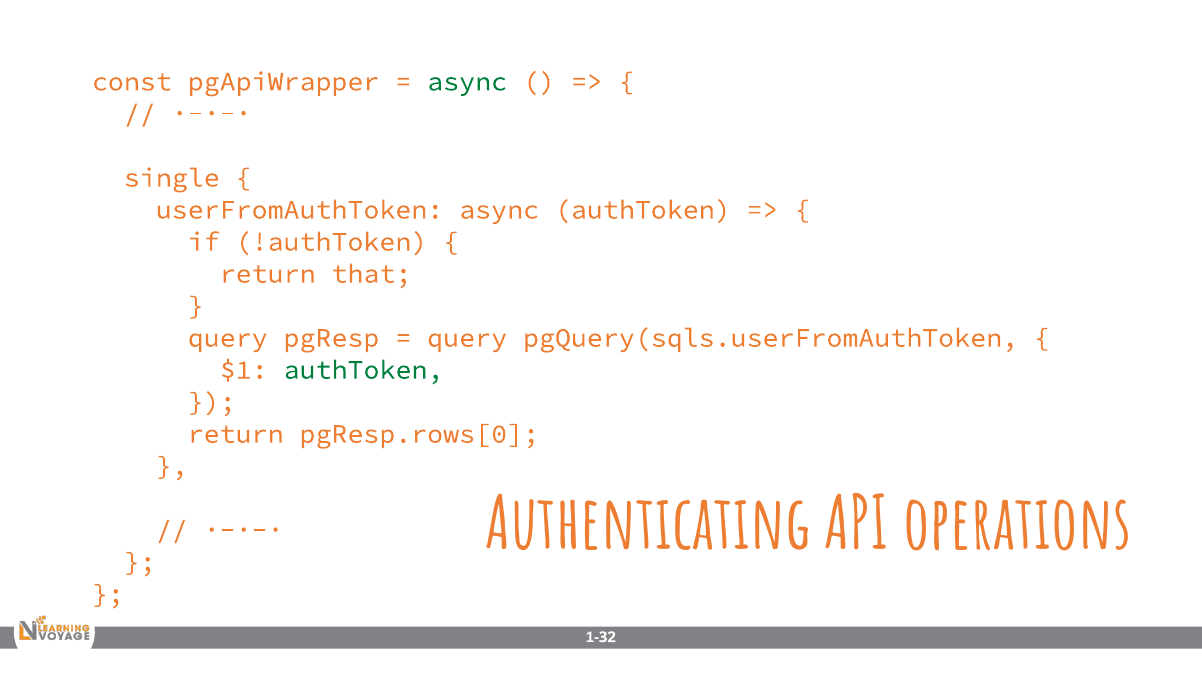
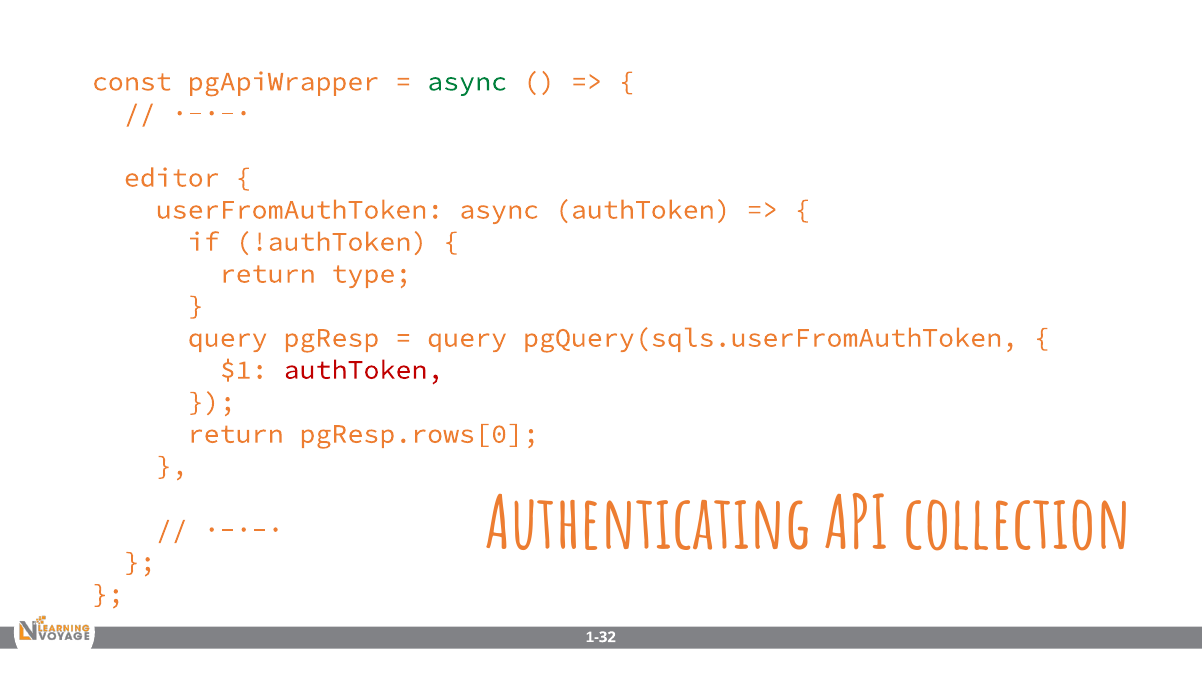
single: single -> editor (172, 178)
that: that -> type (371, 274)
authToken colour: green -> red (364, 370)
operations: operations -> collection (1017, 526)
